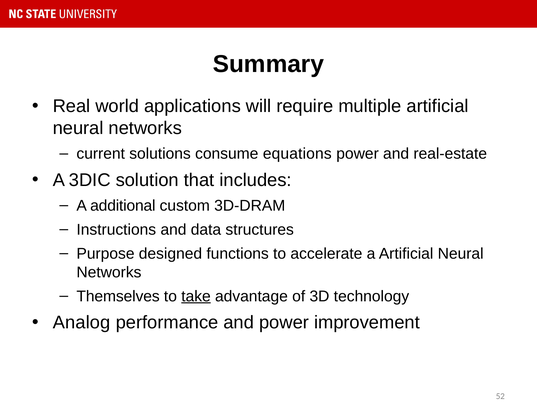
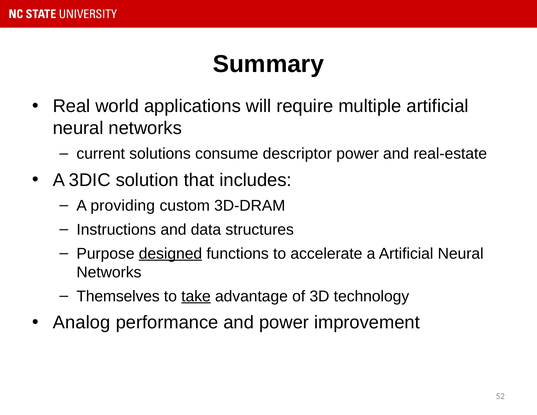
equations: equations -> descriptor (297, 154)
additional: additional -> providing (123, 206)
designed underline: none -> present (170, 253)
